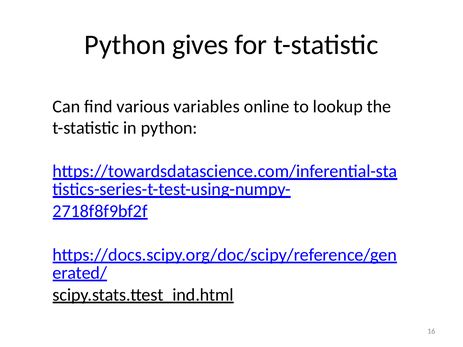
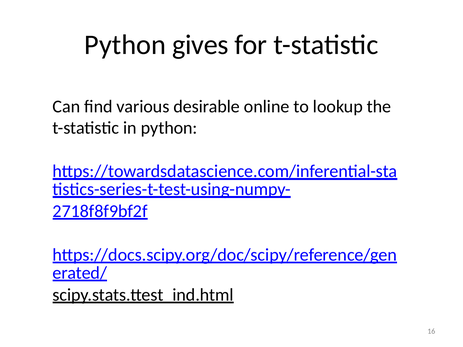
variables: variables -> desirable (207, 107)
